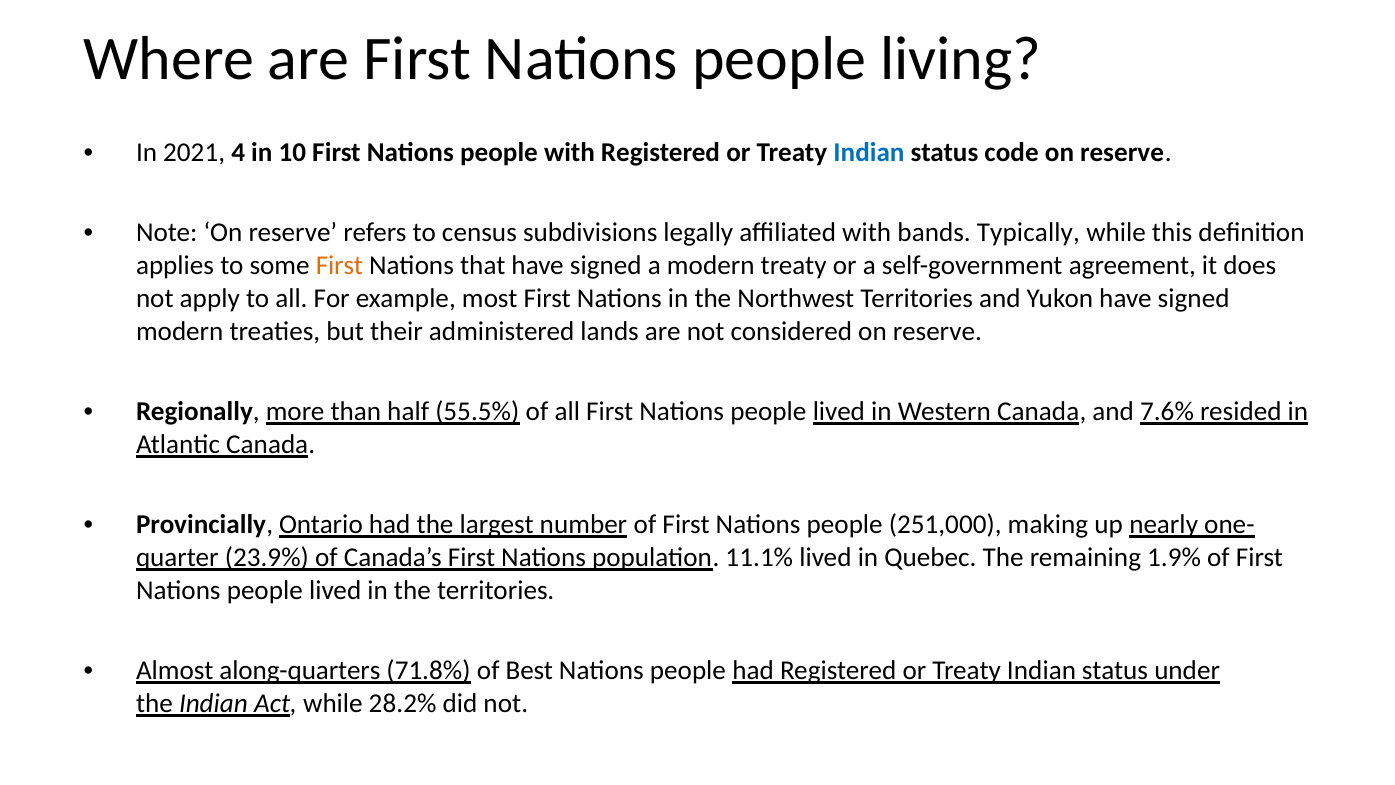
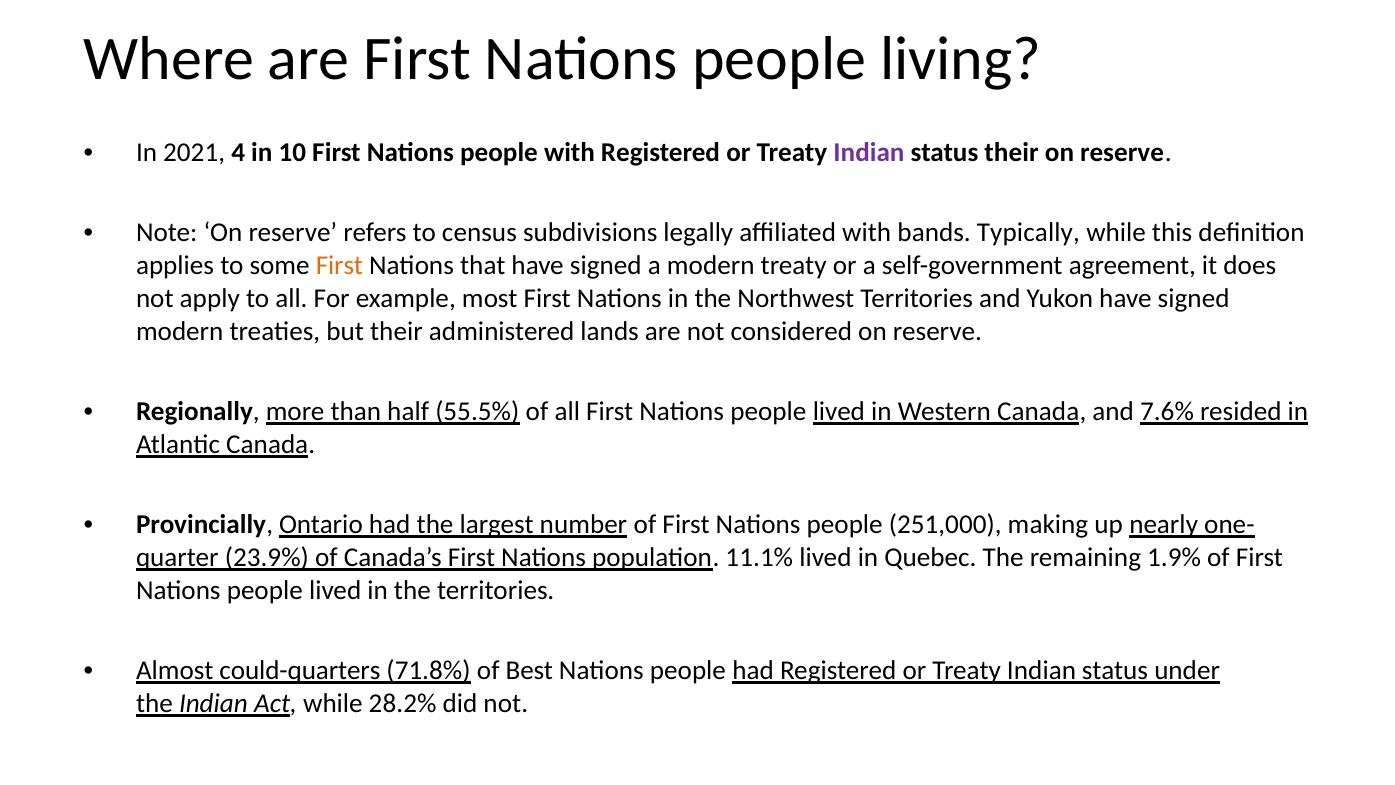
Indian colour: blue -> purple (869, 153)
status code: code -> their (1012, 153)
along-quarters: along-quarters -> could-quarters (300, 670)
